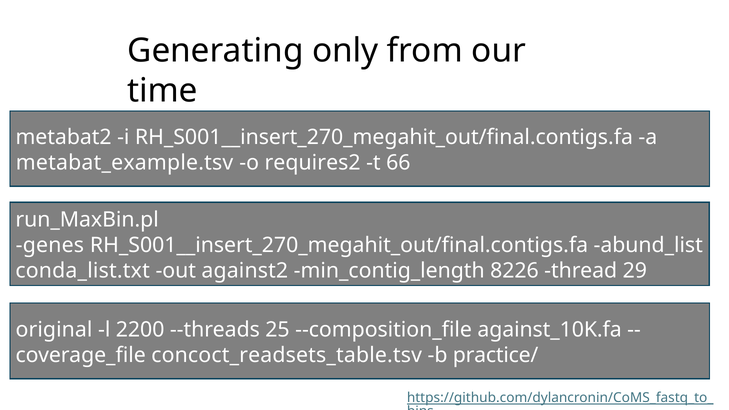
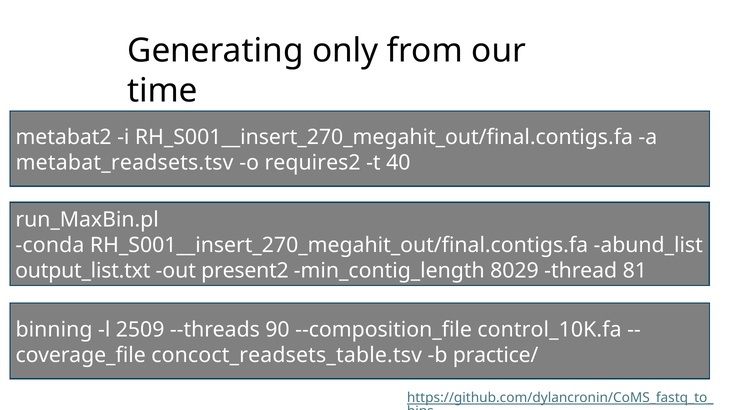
metabat_example.tsv: metabat_example.tsv -> metabat_readsets.tsv (125, 163)
66: 66 -> 40 (398, 163)
genes: genes -> conda (50, 245)
conda_list.txt: conda_list.txt -> output_list.txt (83, 271)
against2: against2 -> present2 (245, 271)
8226: 8226 -> 8029 (514, 271)
29: 29 -> 81 (635, 271)
original: original -> binning (54, 330)
2200: 2200 -> 2509 (140, 330)
25: 25 -> 90 (277, 330)
against_10K.fa: against_10K.fa -> control_10K.fa (550, 330)
